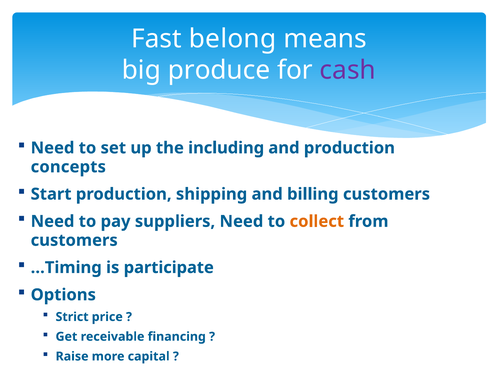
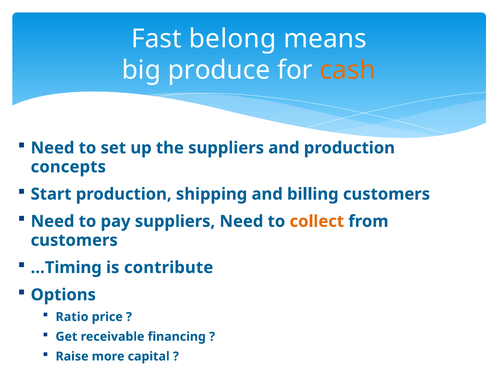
cash colour: purple -> orange (348, 70)
the including: including -> suppliers (226, 148)
participate: participate -> contribute (169, 267)
Strict: Strict -> Ratio (72, 316)
